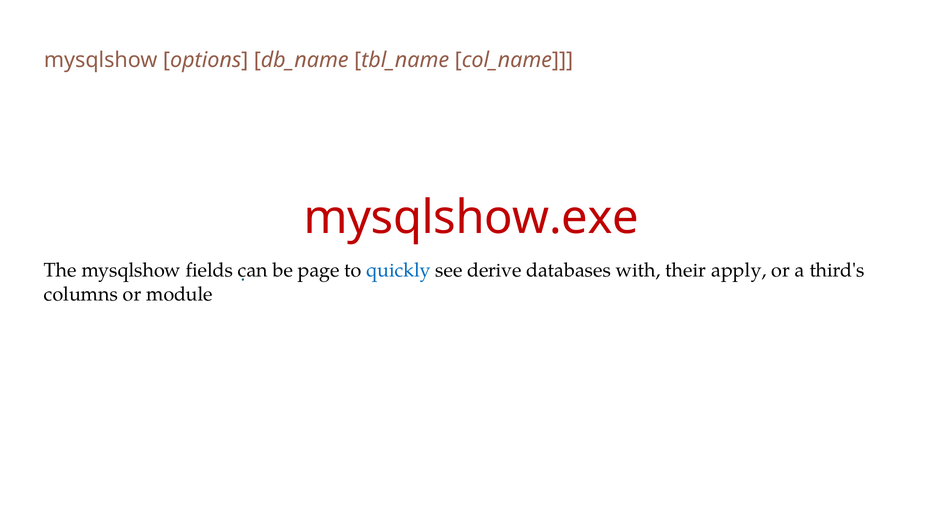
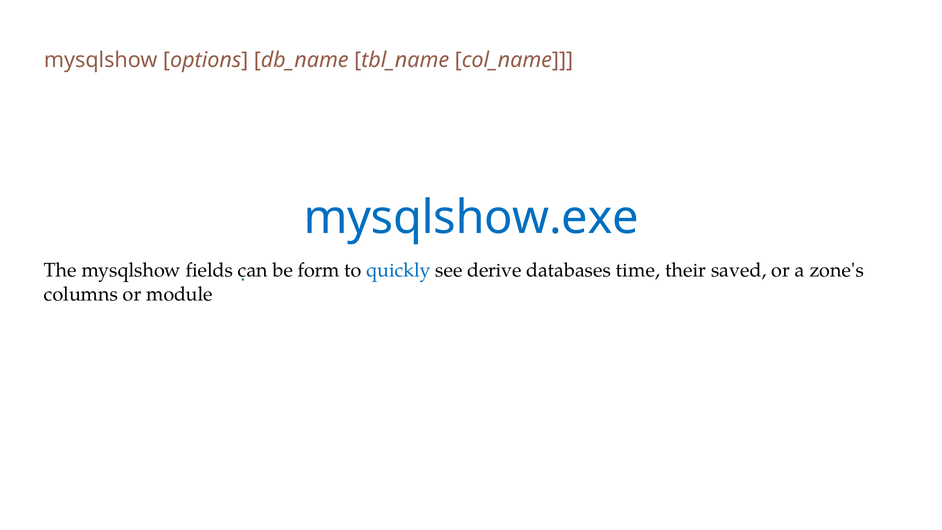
mysqlshow.exe colour: red -> blue (471, 218)
page: page -> form (319, 270)
with: with -> time (638, 270)
apply: apply -> saved (739, 270)
third's: third's -> zone's (837, 270)
